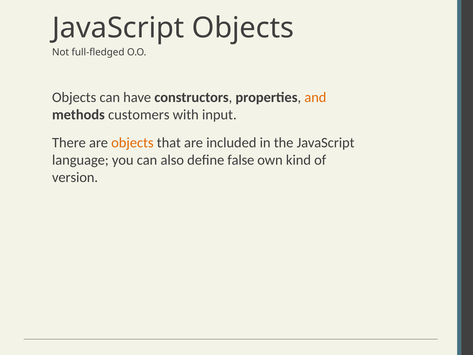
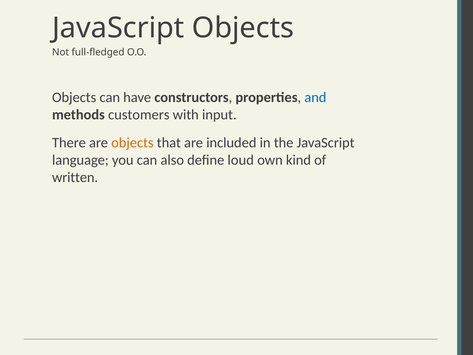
and colour: orange -> blue (315, 97)
false: false -> loud (241, 160)
version: version -> written (75, 177)
